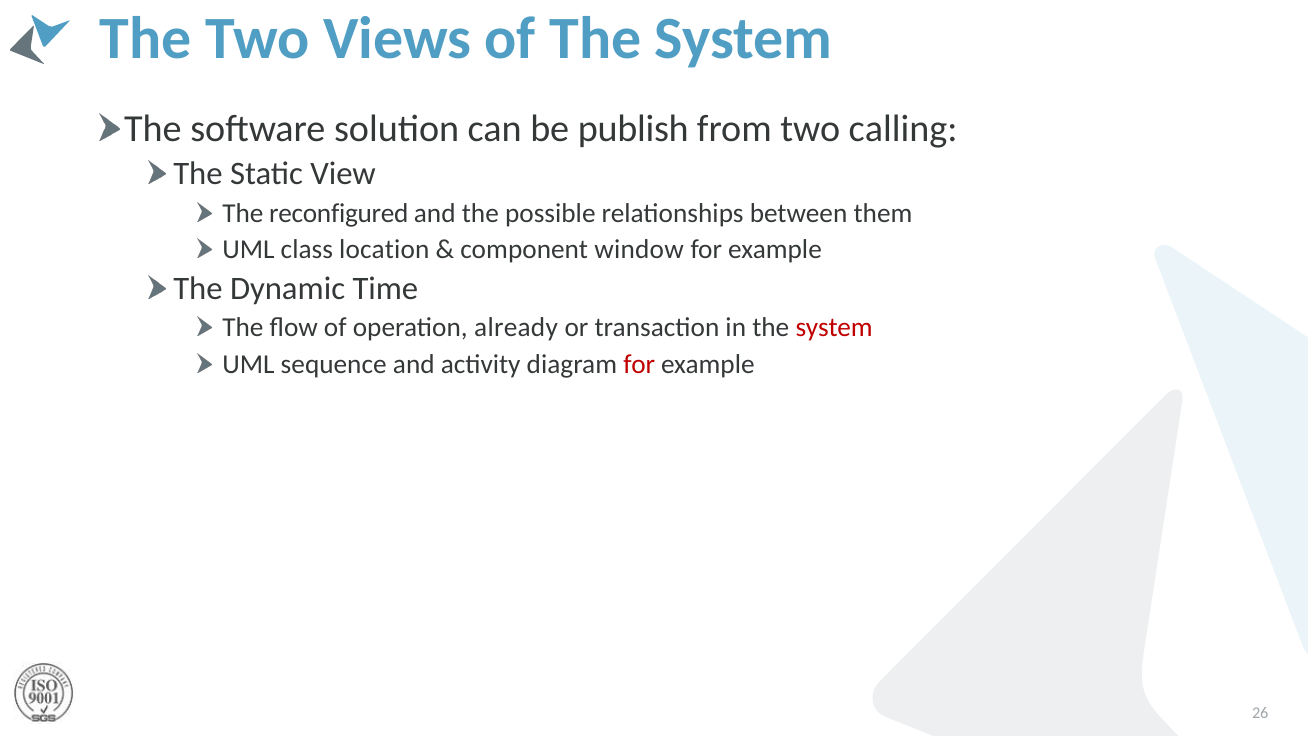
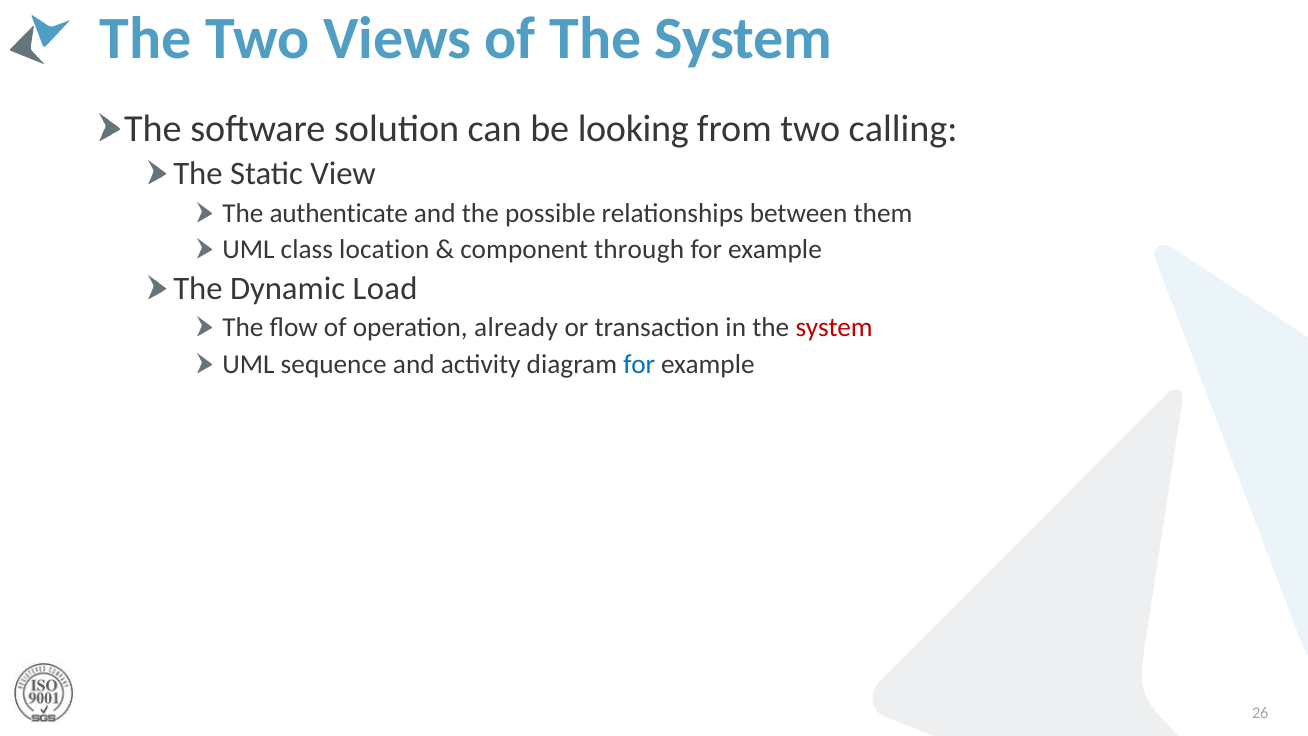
publish: publish -> looking (633, 129)
reconfigured: reconfigured -> authenticate (339, 213)
window: window -> through (639, 250)
Time: Time -> Load (385, 289)
for colour: red -> blue (639, 364)
